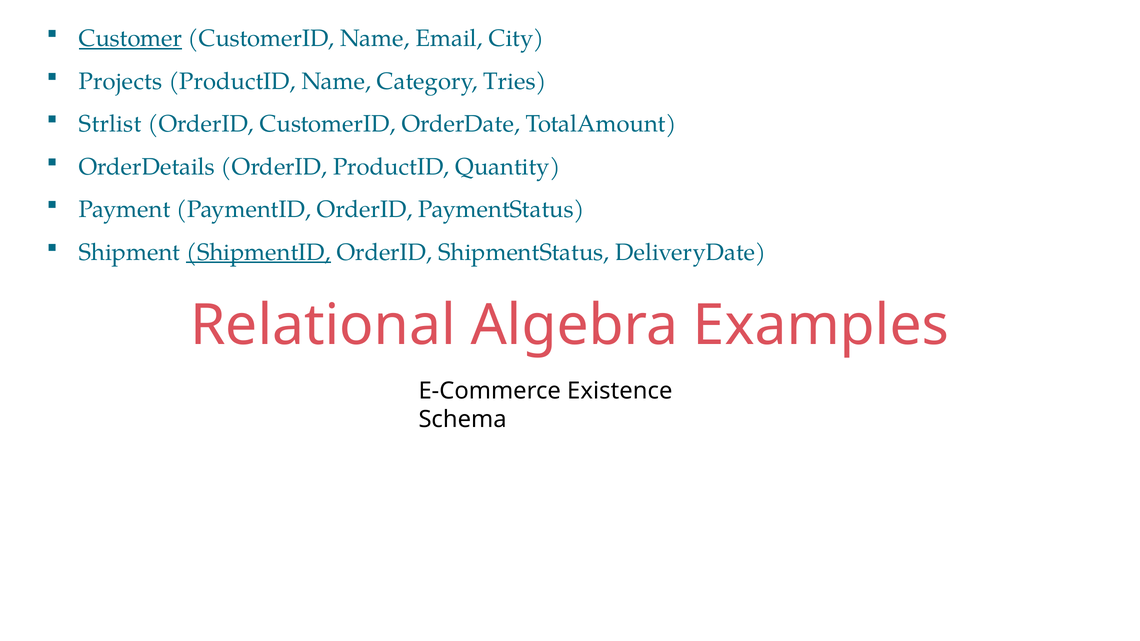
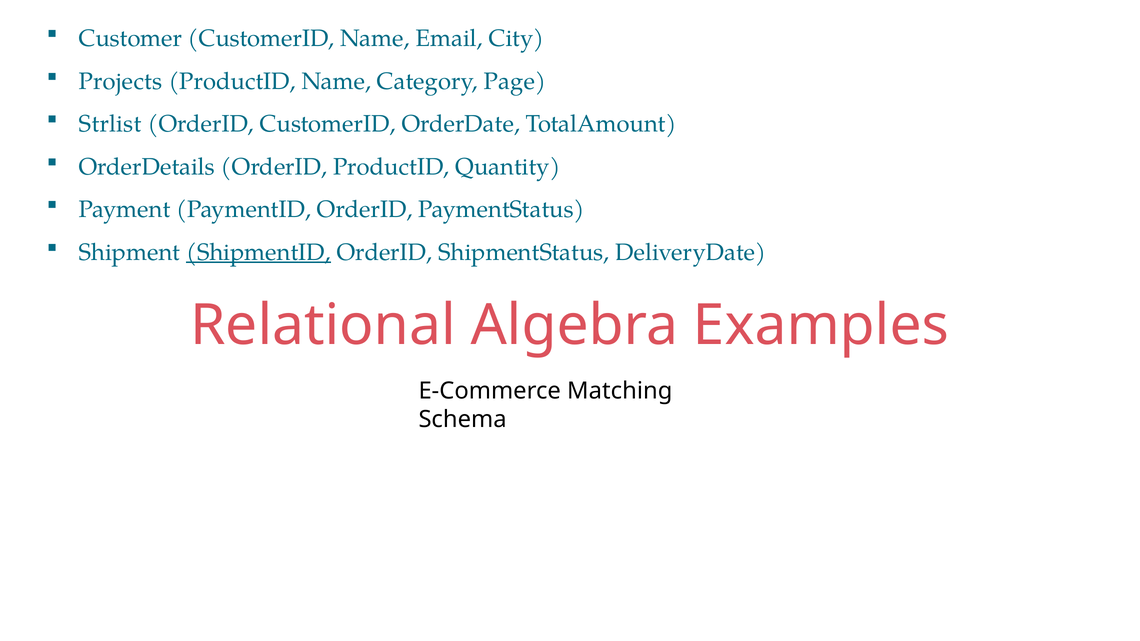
Customer underline: present -> none (130, 39)
Tries: Tries -> Page (515, 81)
Existence: Existence -> Matching (620, 391)
